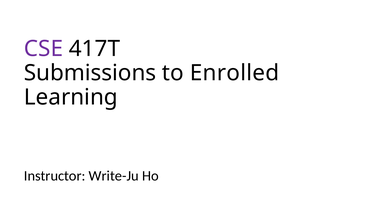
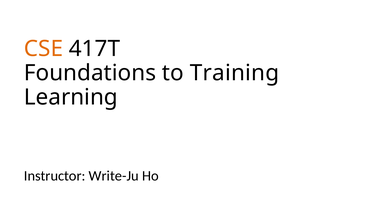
CSE colour: purple -> orange (43, 49)
Submissions: Submissions -> Foundations (90, 73)
Enrolled: Enrolled -> Training (235, 73)
